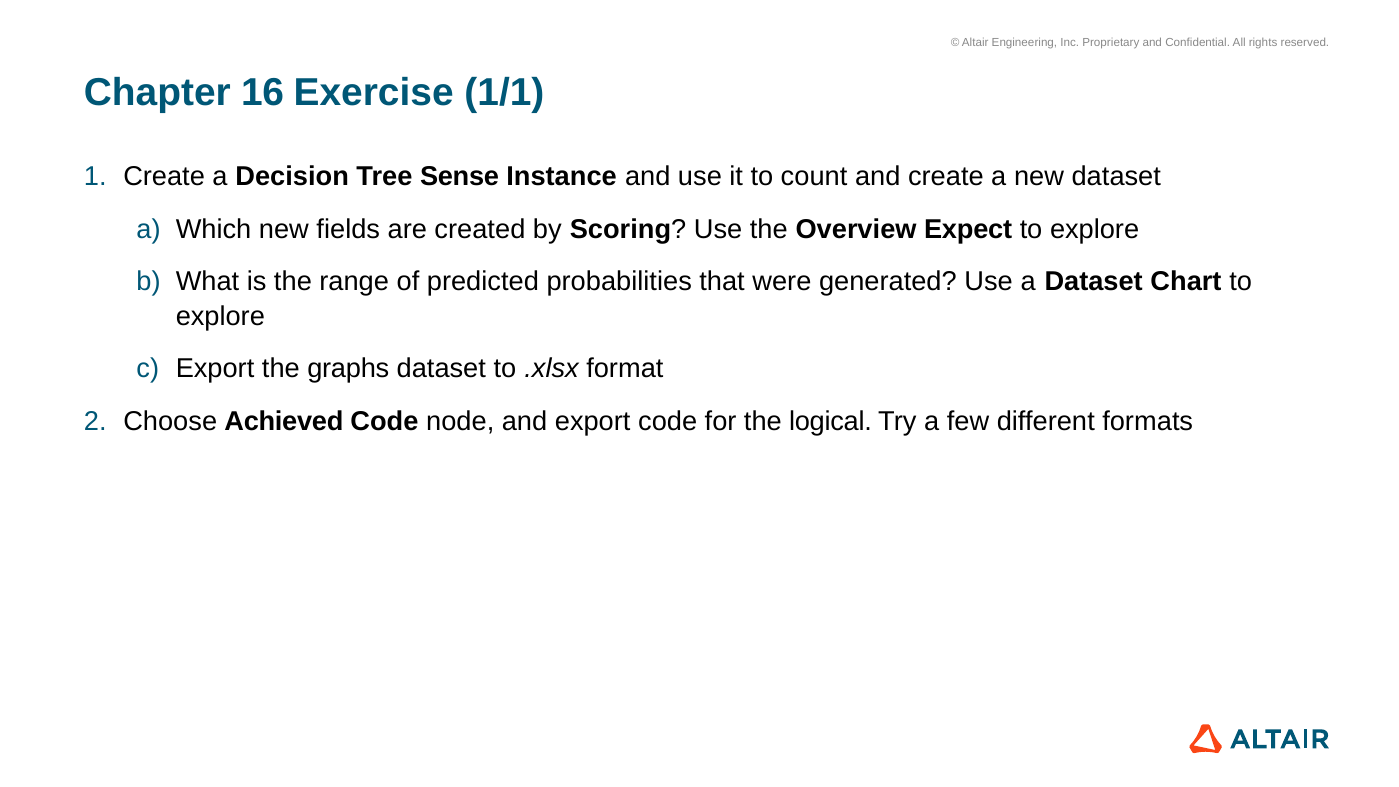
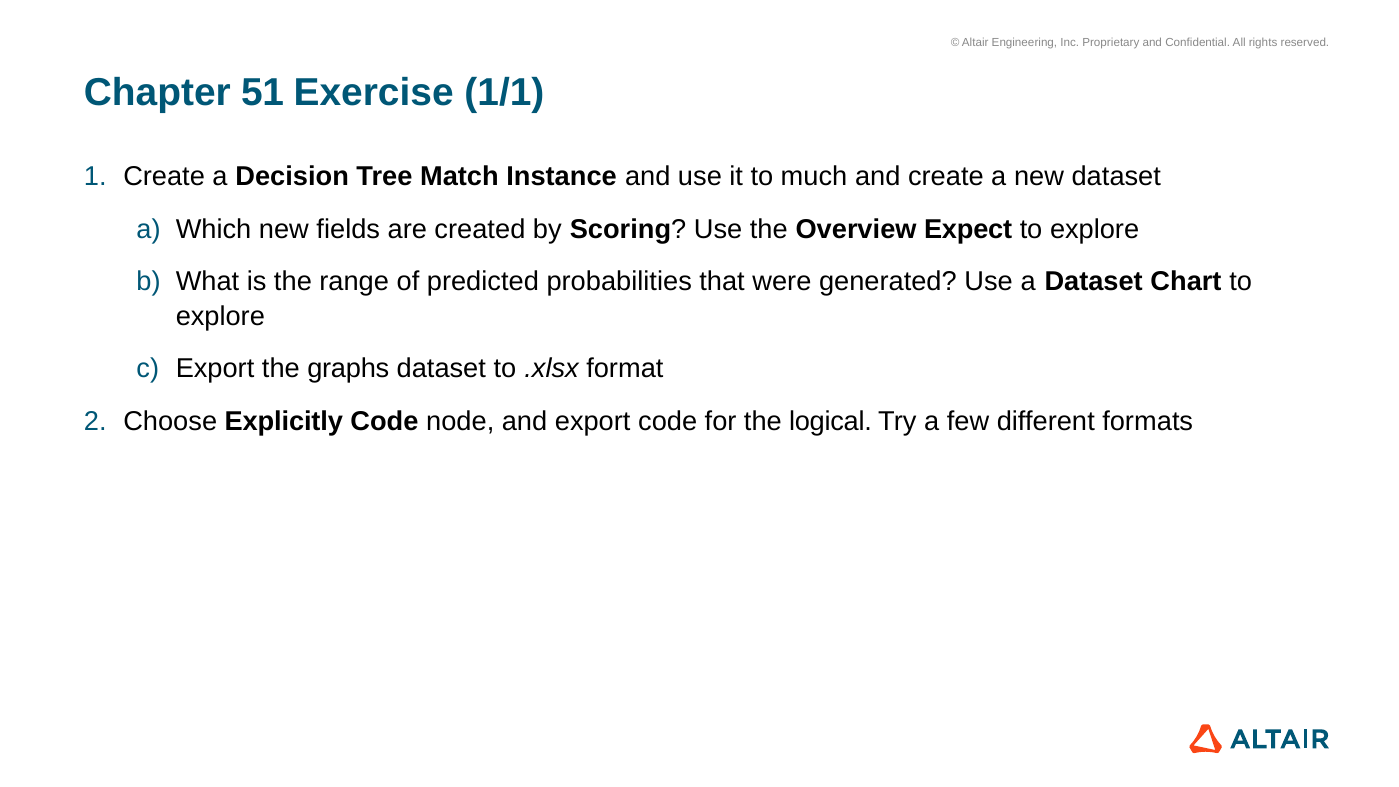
16: 16 -> 51 (262, 93)
Sense: Sense -> Match (459, 177)
count: count -> much (814, 177)
Achieved: Achieved -> Explicitly (284, 421)
